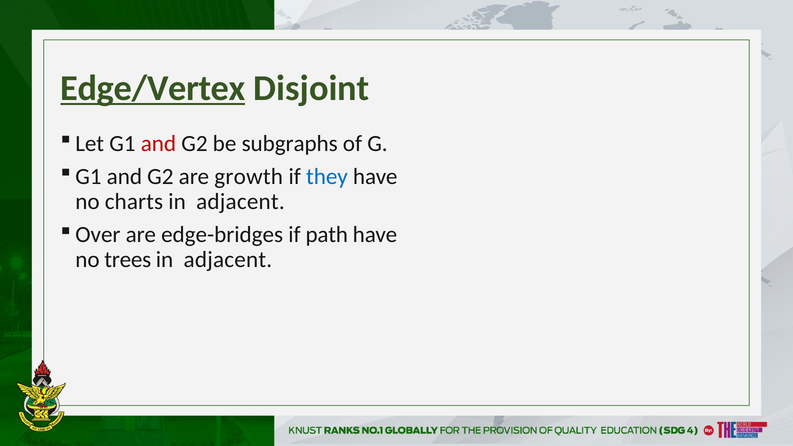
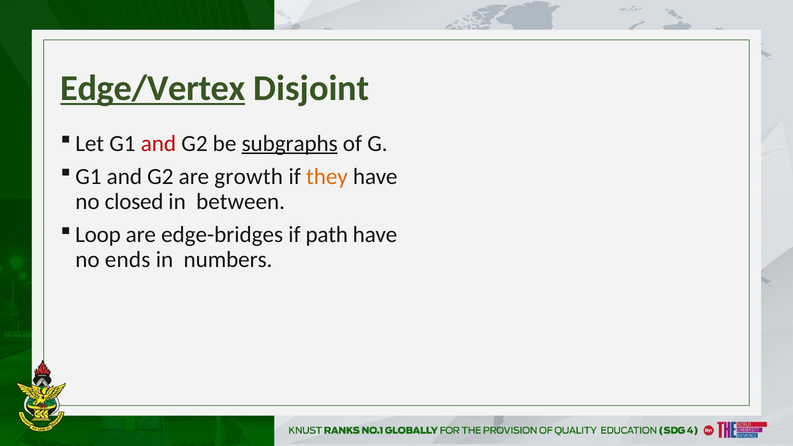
subgraphs underline: none -> present (290, 143)
they colour: blue -> orange (327, 177)
charts: charts -> closed (134, 202)
adjacent: adjacent -> between (241, 202)
Over: Over -> Loop (98, 235)
trees: trees -> ends (128, 260)
adjacent: adjacent -> numbers (228, 260)
